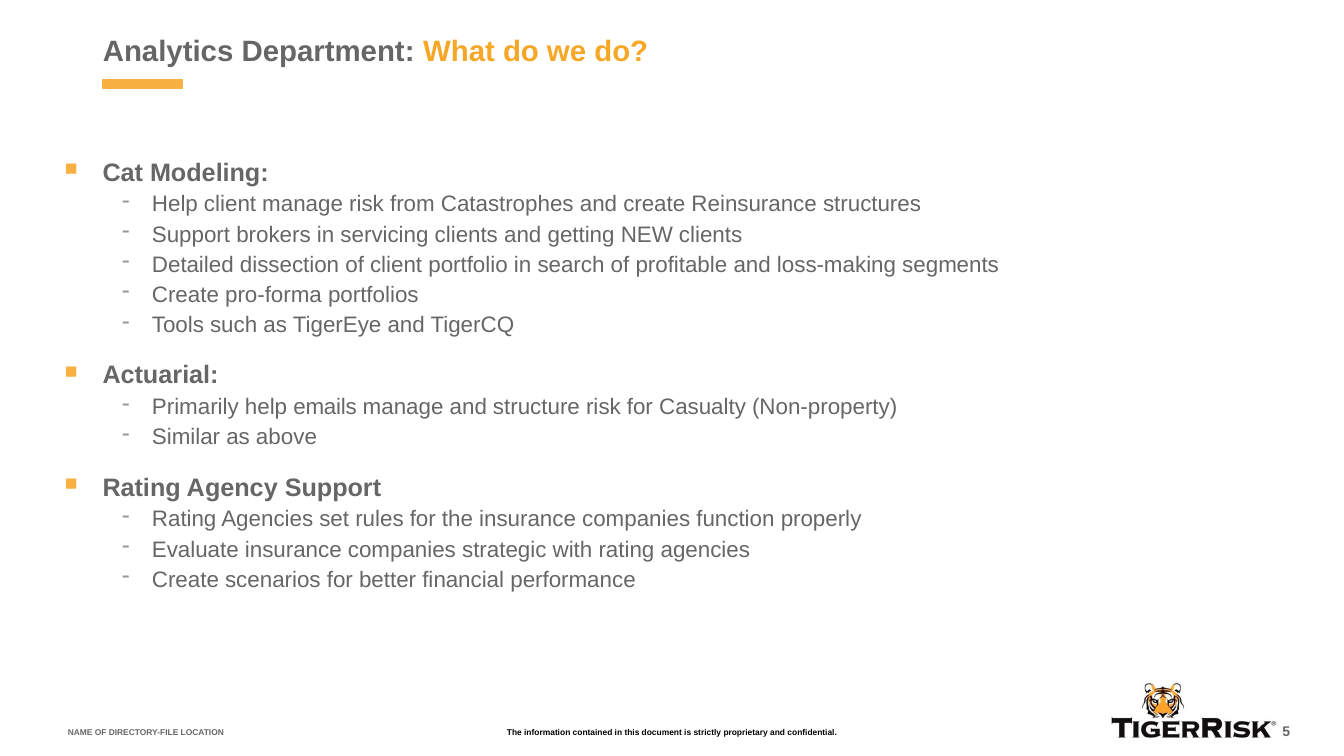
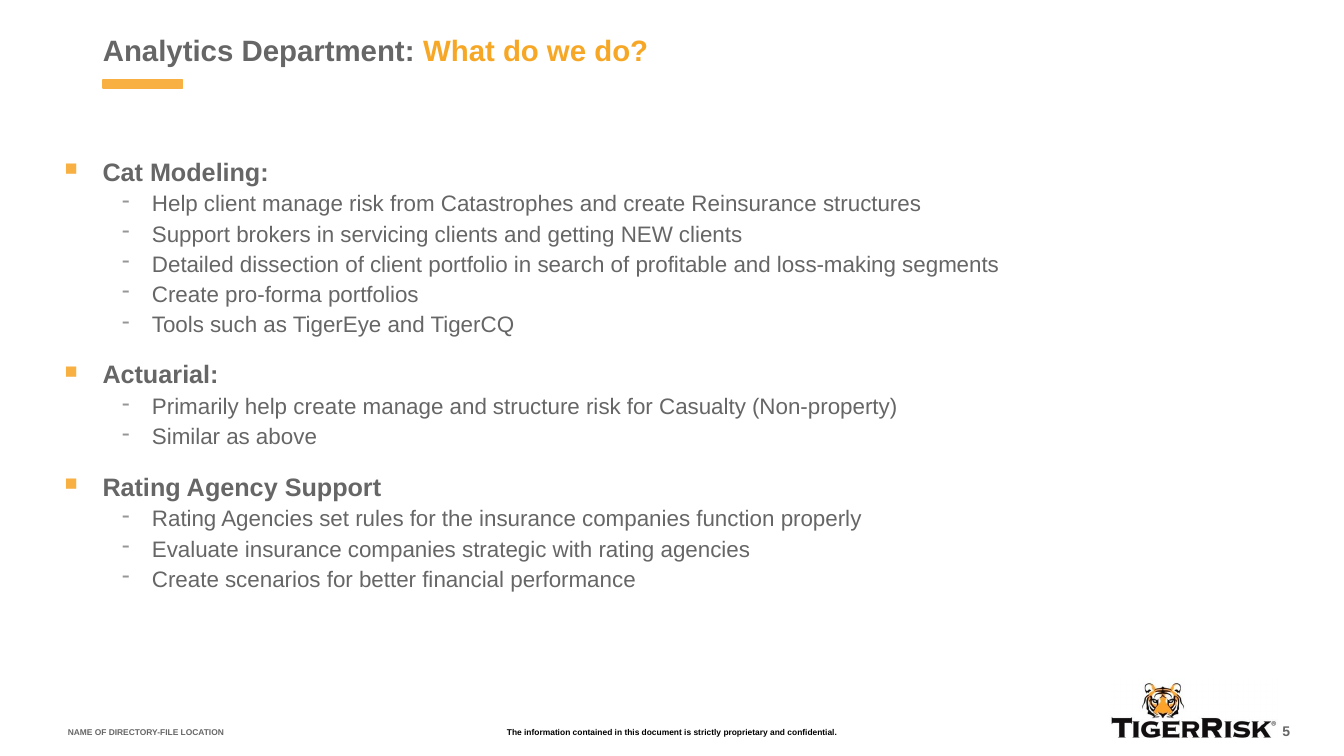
help emails: emails -> create (325, 407)
